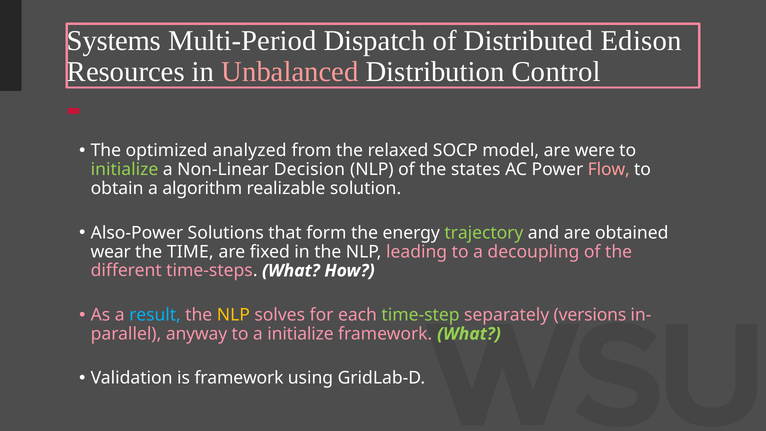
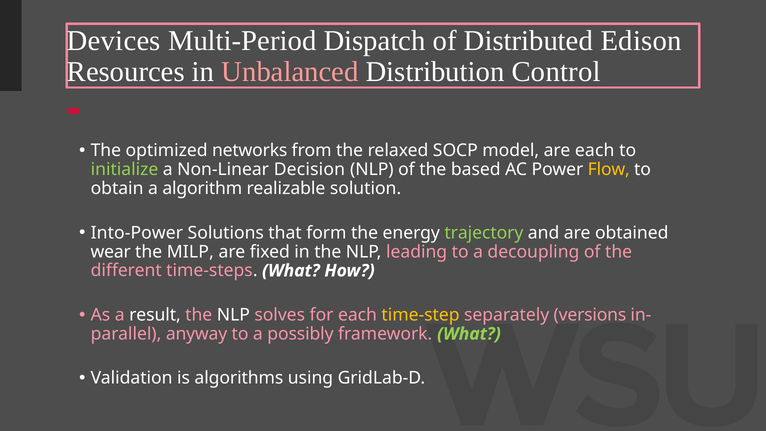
Systems: Systems -> Devices (114, 41)
analyzed: analyzed -> networks (250, 151)
are were: were -> each (595, 151)
states: states -> based (476, 170)
Flow colour: pink -> yellow (609, 170)
Also-Power: Also-Power -> Into-Power (137, 233)
TIME: TIME -> MILP (190, 252)
result colour: light blue -> white (155, 315)
NLP colour: yellow -> white (233, 315)
time-step colour: light green -> yellow (421, 315)
a initialize: initialize -> possibly (300, 334)
is framework: framework -> algorithms (239, 378)
